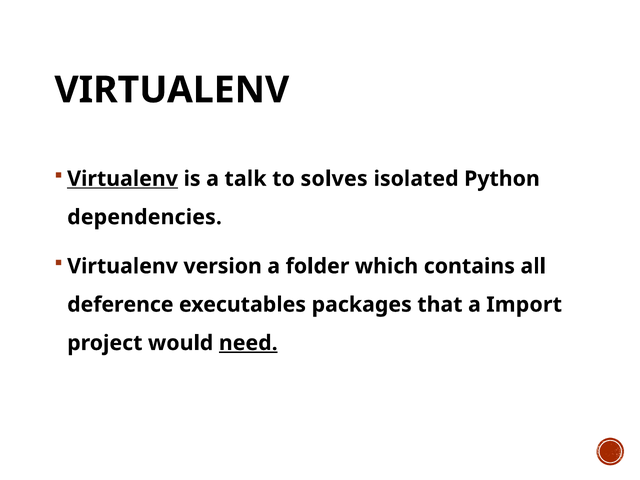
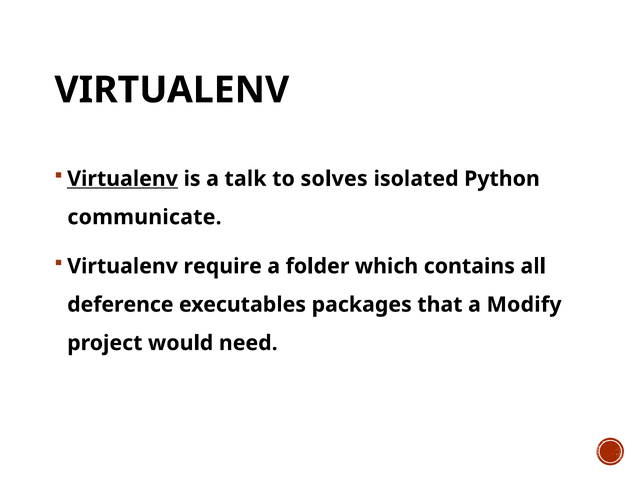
dependencies: dependencies -> communicate (144, 217)
version: version -> require (223, 266)
Import: Import -> Modify (524, 305)
need underline: present -> none (248, 343)
